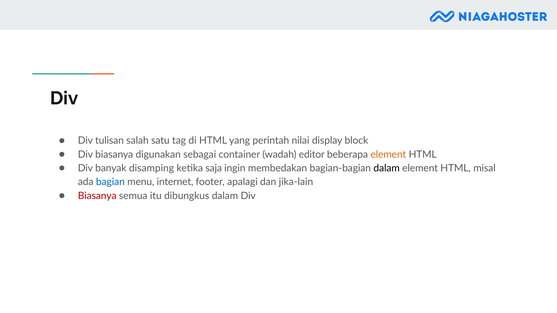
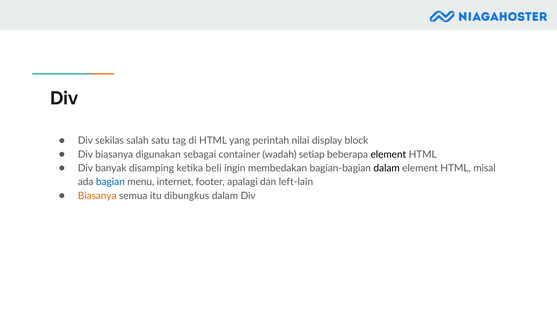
tulisan: tulisan -> sekilas (110, 141)
editor: editor -> setiap (312, 155)
element colour: orange -> black (388, 155)
saja: saja -> beli (214, 168)
jika-lain: jika-lain -> left-lain (296, 182)
Biasanya colour: red -> orange (97, 196)
